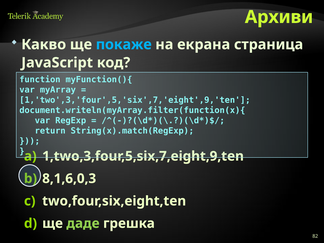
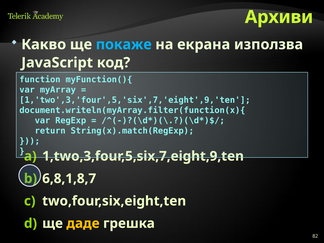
страница: страница -> използва (269, 44)
8,1,6,0,3: 8,1,6,0,3 -> 6,8,1,8,7 (69, 179)
даде colour: light green -> yellow (83, 223)
